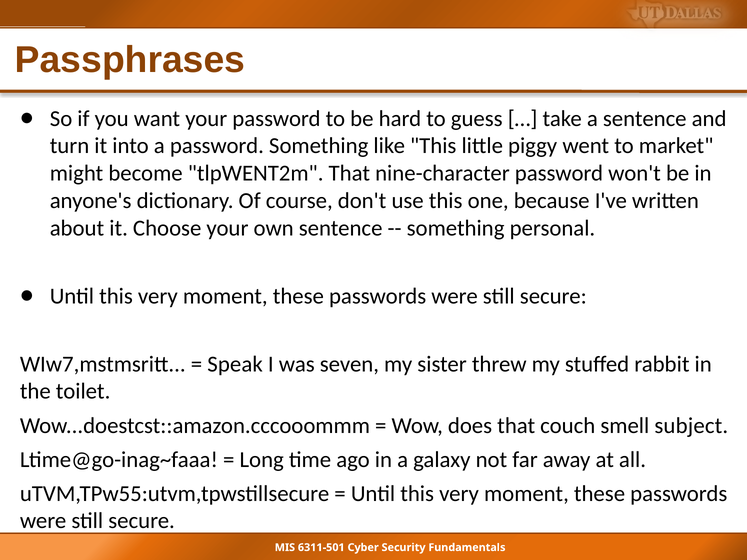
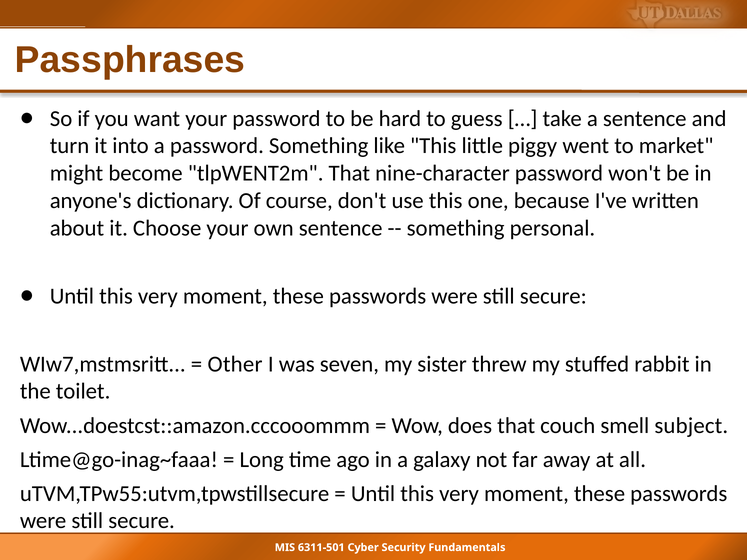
Speak: Speak -> Other (235, 364)
